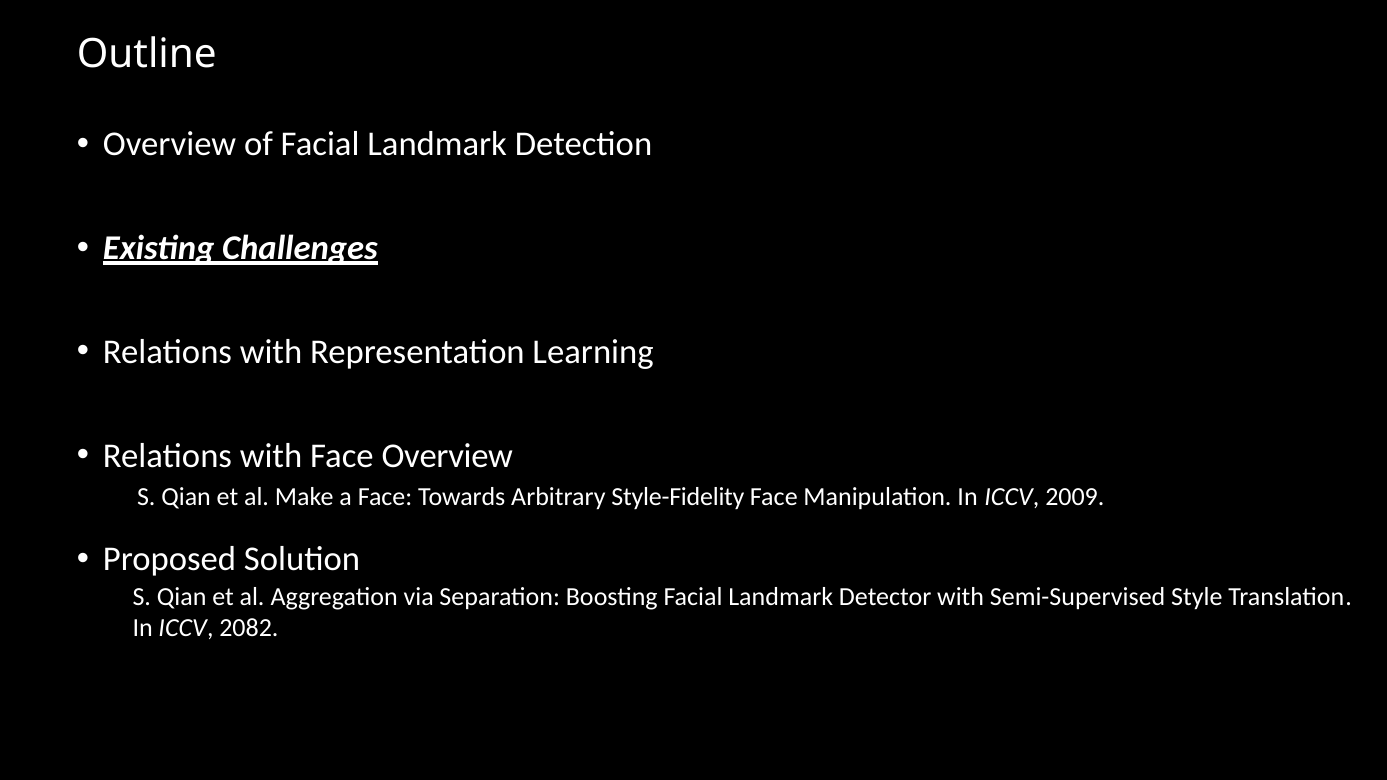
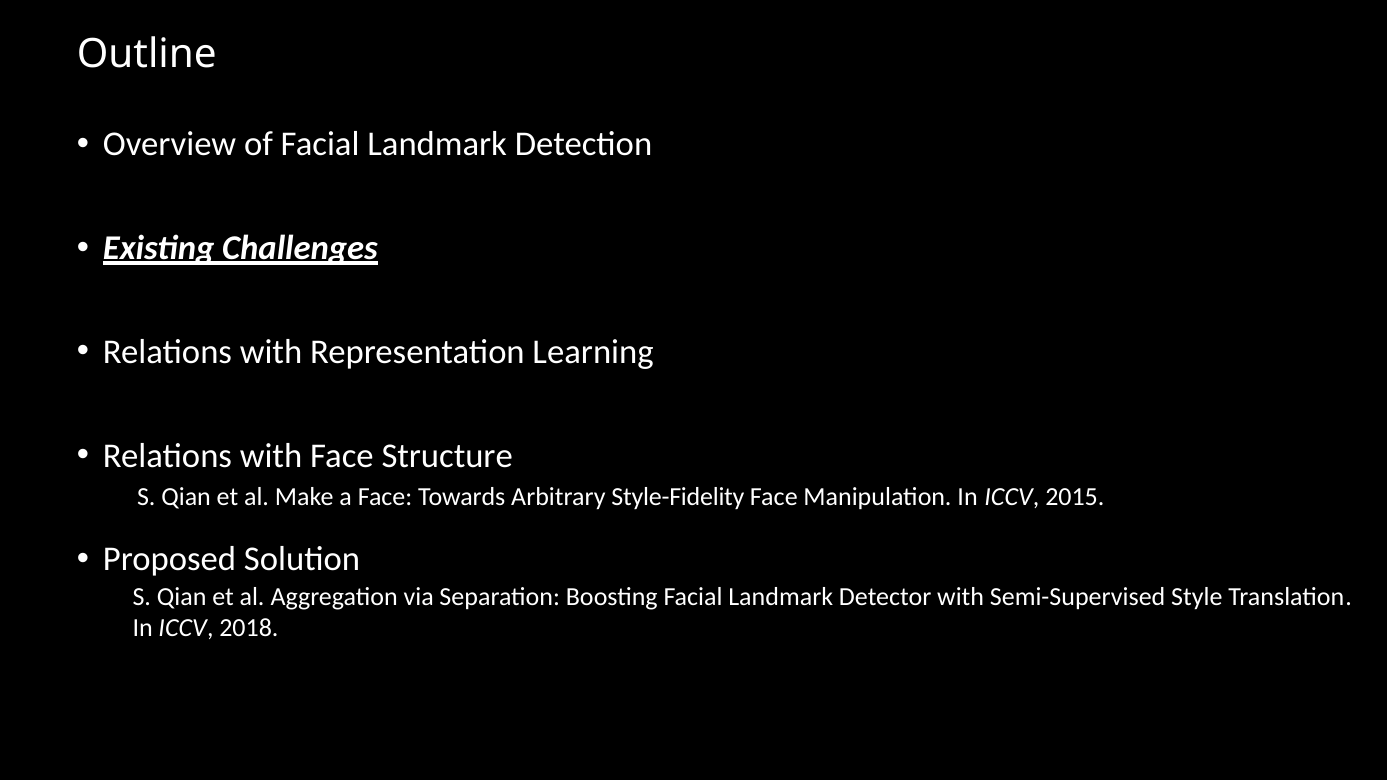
Face Overview: Overview -> Structure (447, 456)
2009: 2009 -> 2015 (1075, 497)
2082: 2082 -> 2018 (249, 628)
